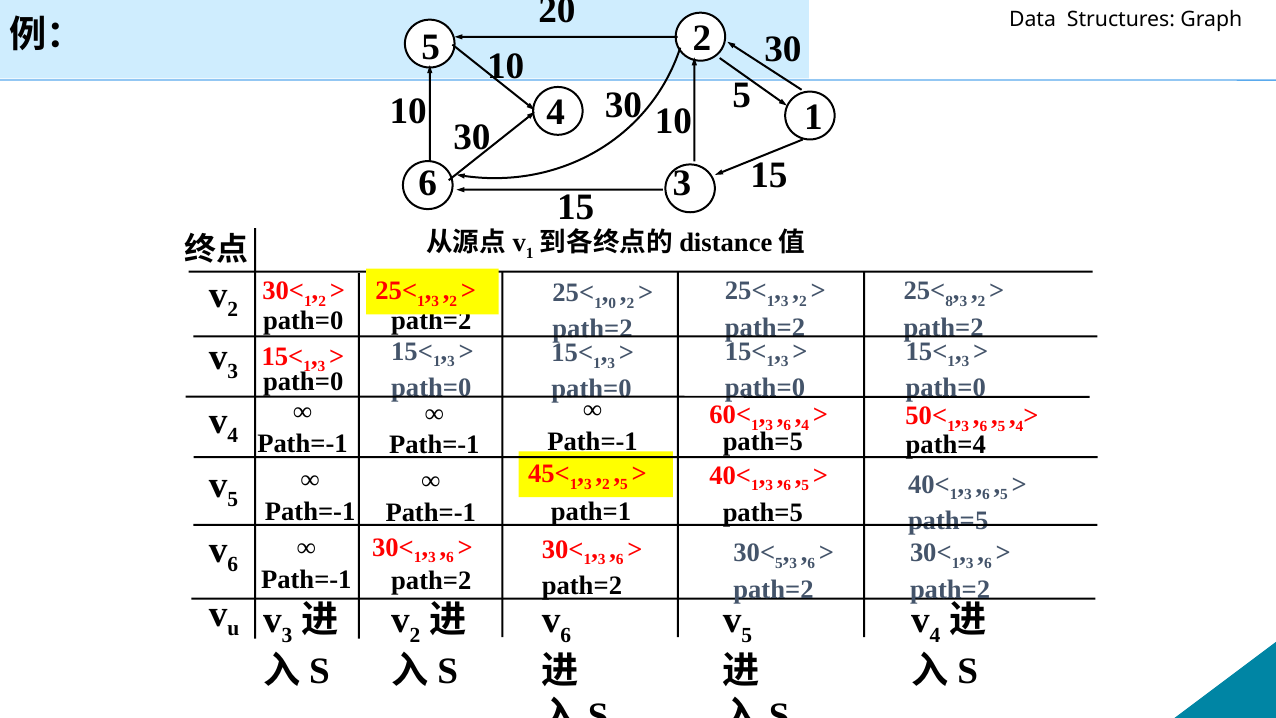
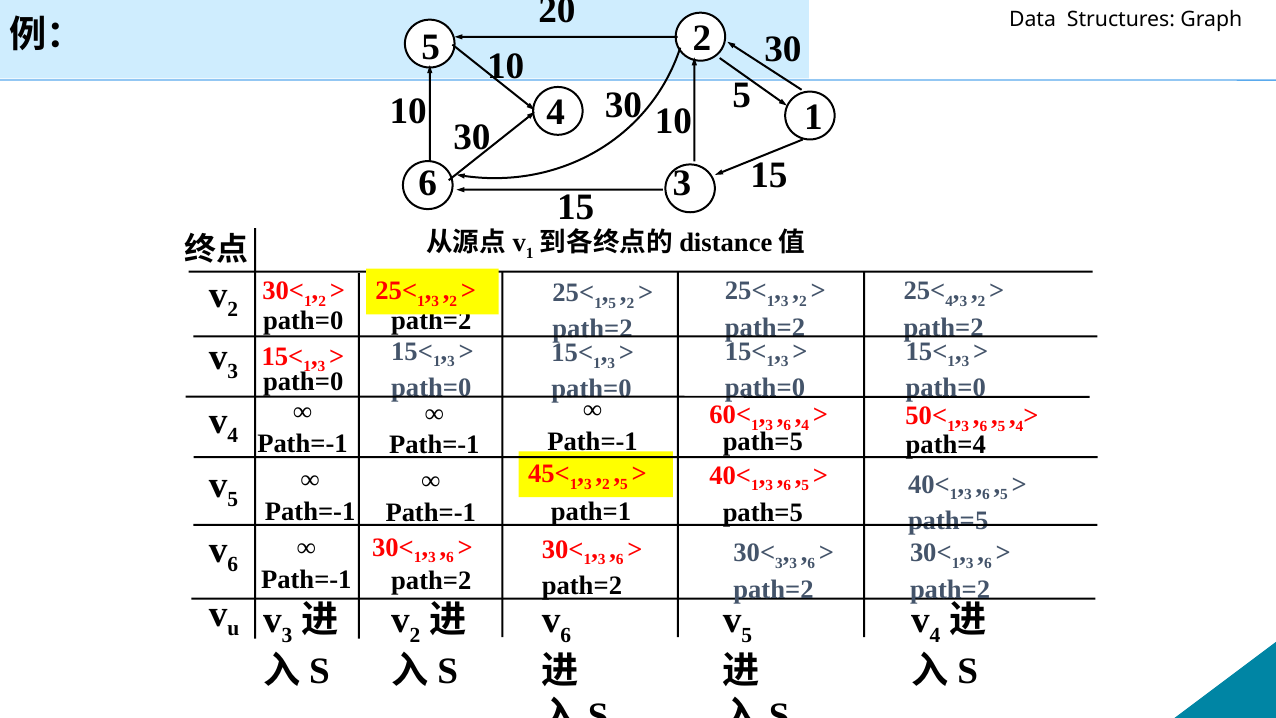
8: 8 -> 4 (949, 301)
0: 0 -> 5 (612, 303)
5: 5 -> 3 (779, 563)
